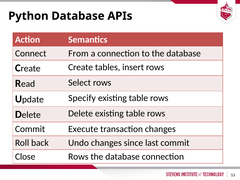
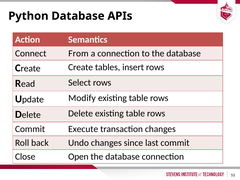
Specify: Specify -> Modify (82, 98)
Close Rows: Rows -> Open (78, 157)
